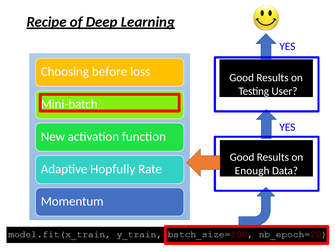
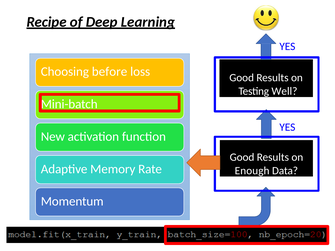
User: User -> Well (284, 91)
Hopfully: Hopfully -> Memory (113, 169)
